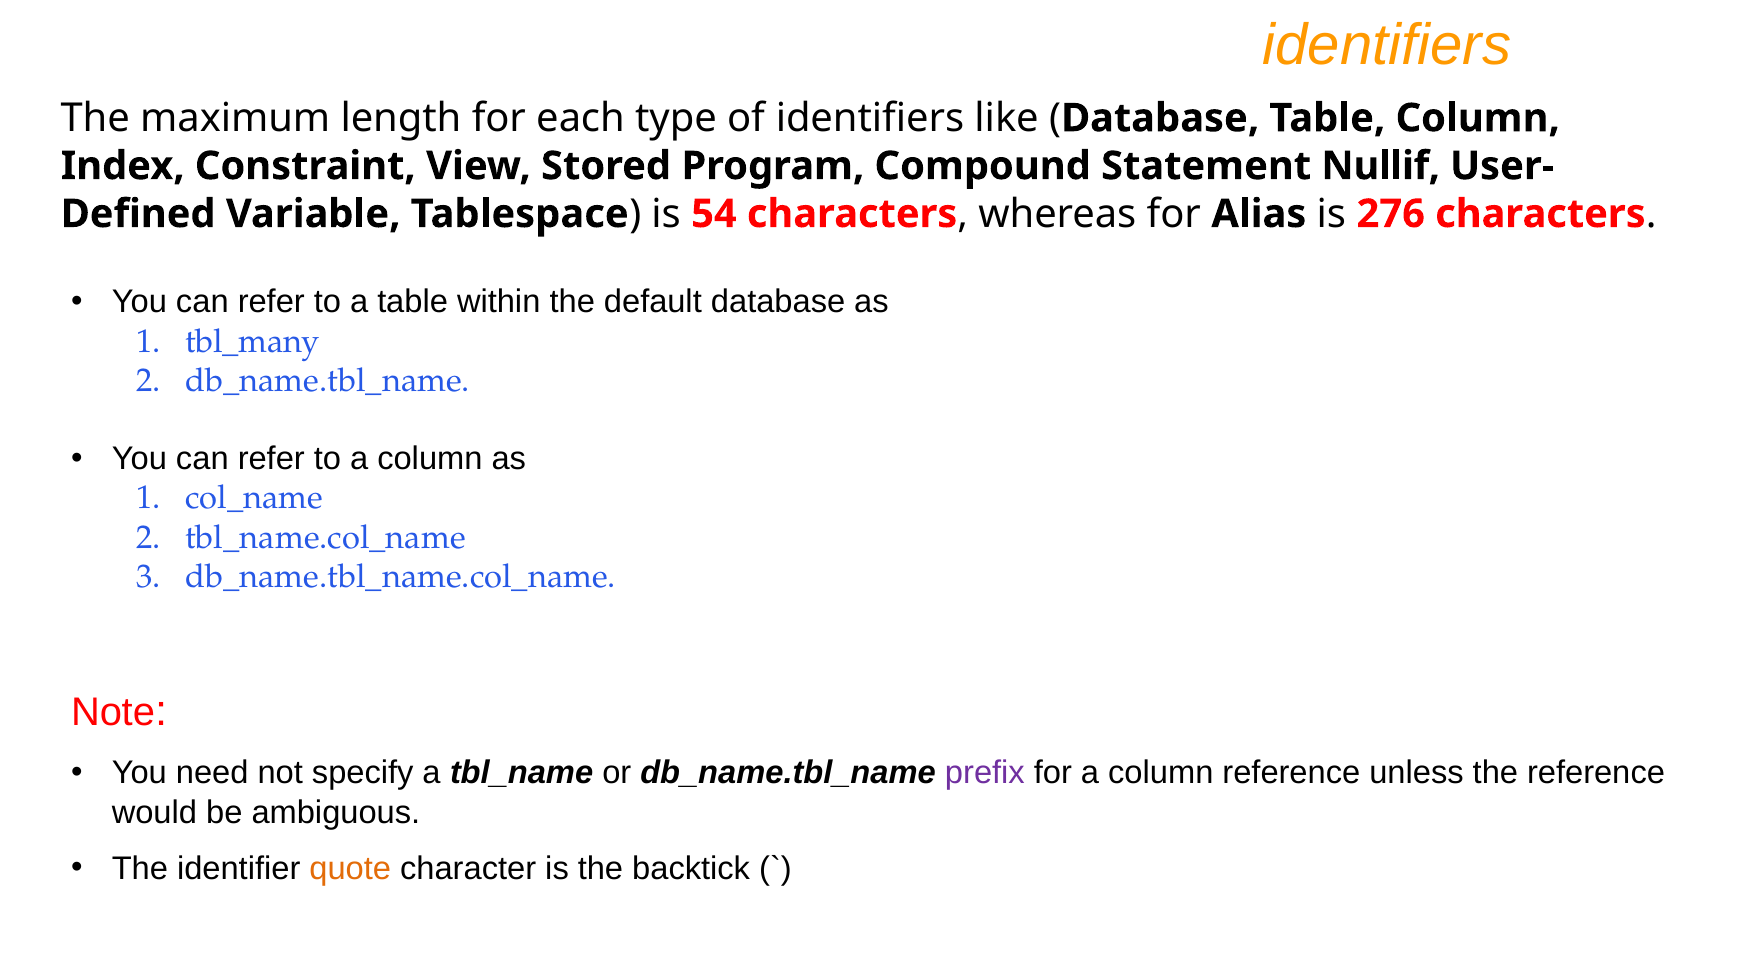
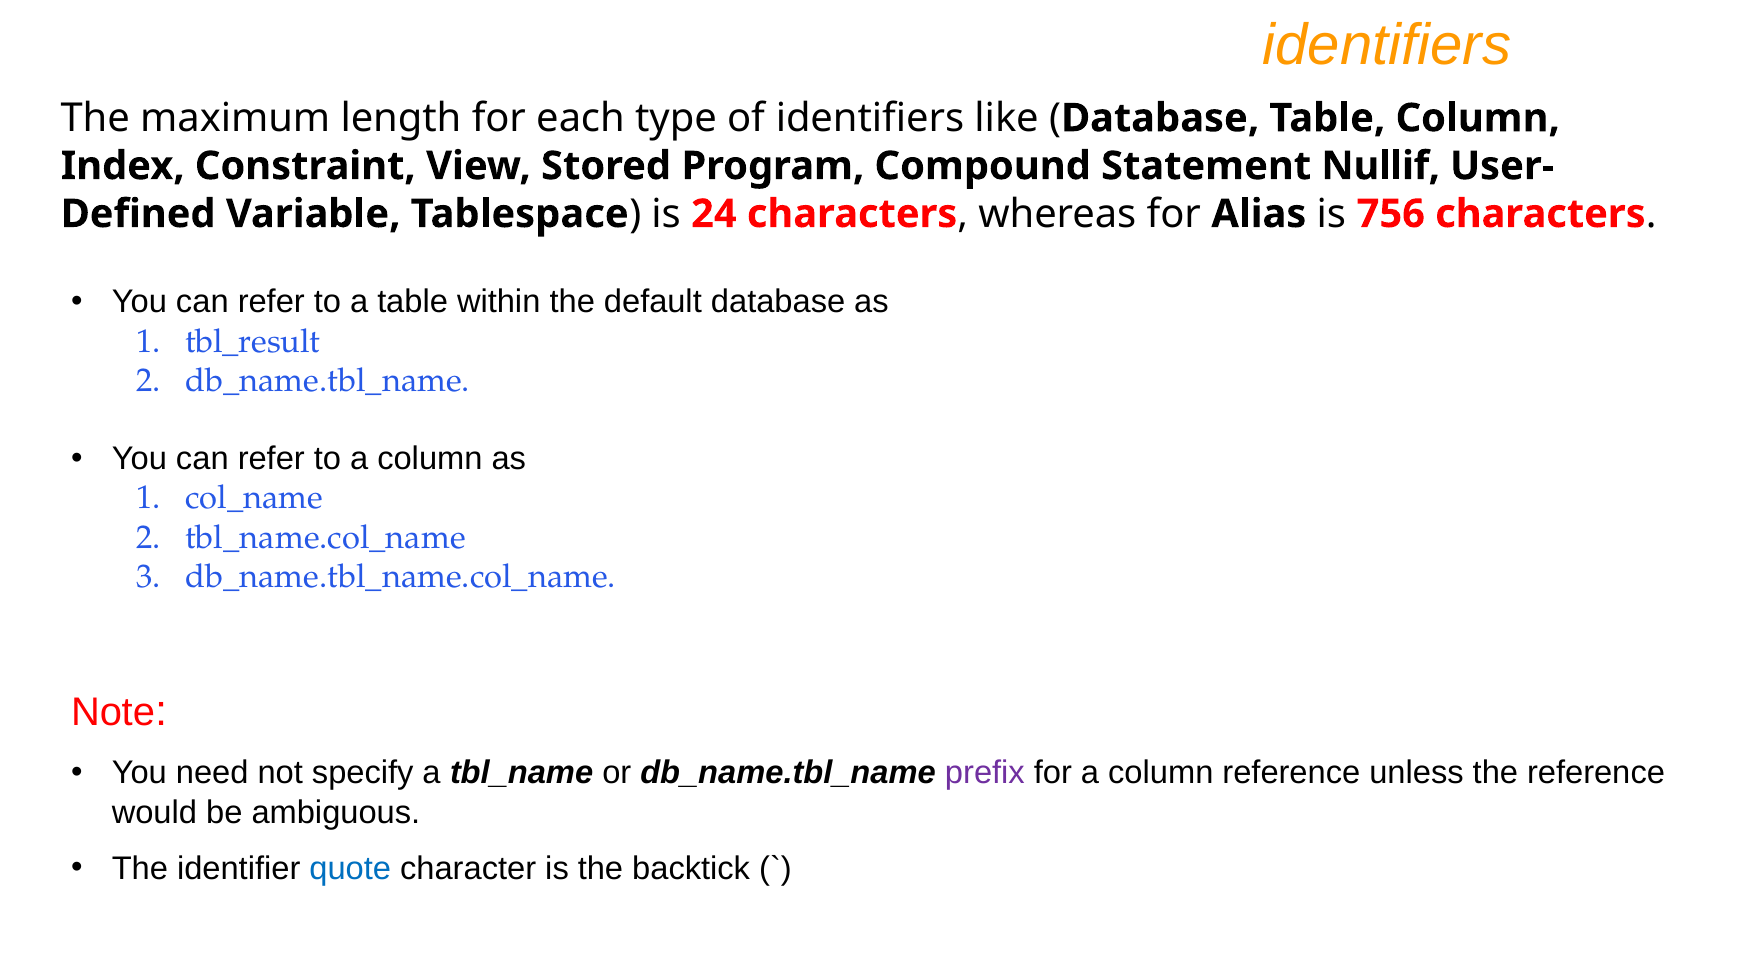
54: 54 -> 24 (714, 214)
276: 276 -> 756 (1391, 214)
tbl_many: tbl_many -> tbl_result (253, 341)
quote colour: orange -> blue (350, 869)
